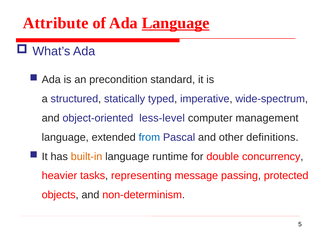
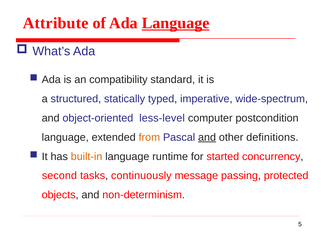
precondition: precondition -> compatibility (118, 80)
management: management -> postcondition (267, 118)
from colour: blue -> orange (149, 138)
and underline: none -> present (207, 138)
double: double -> started (223, 157)
heavier: heavier -> second (59, 176)
representing: representing -> continuously (141, 176)
